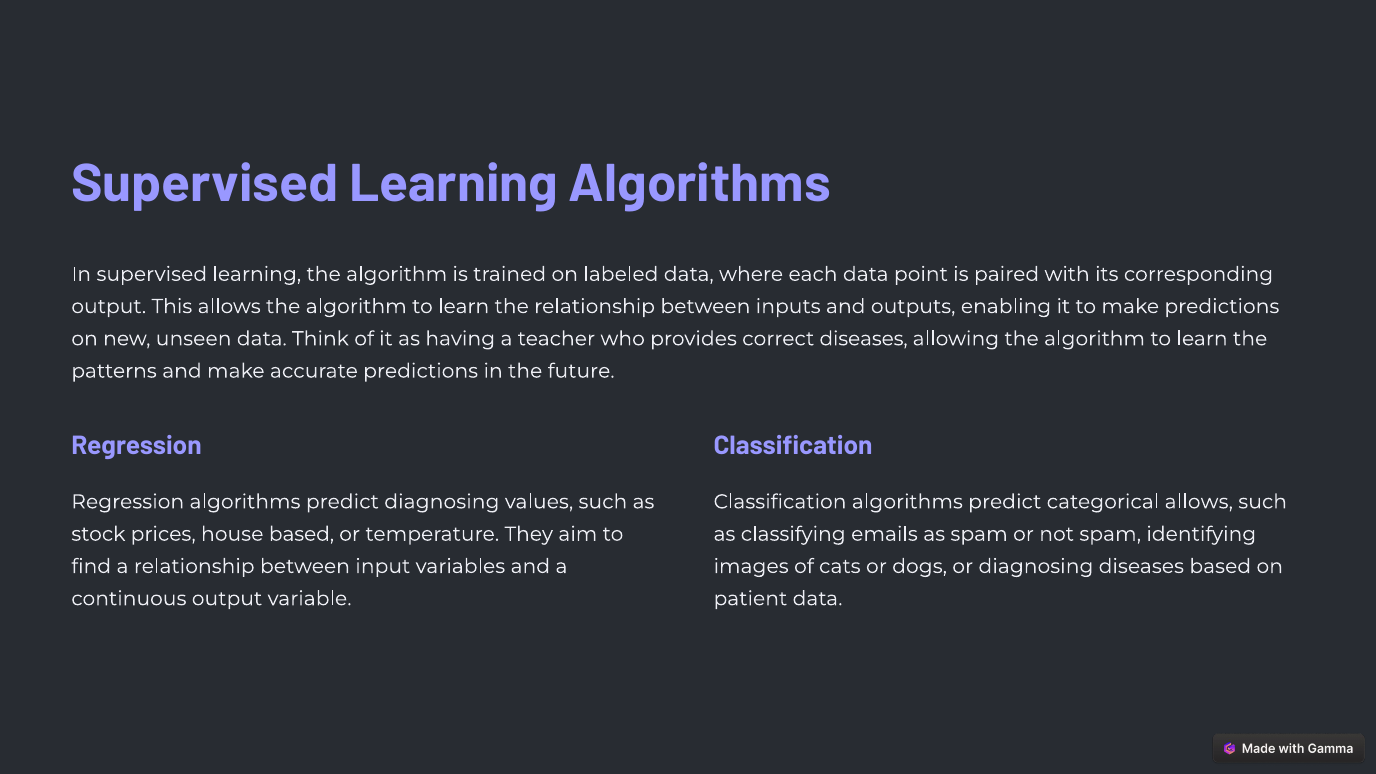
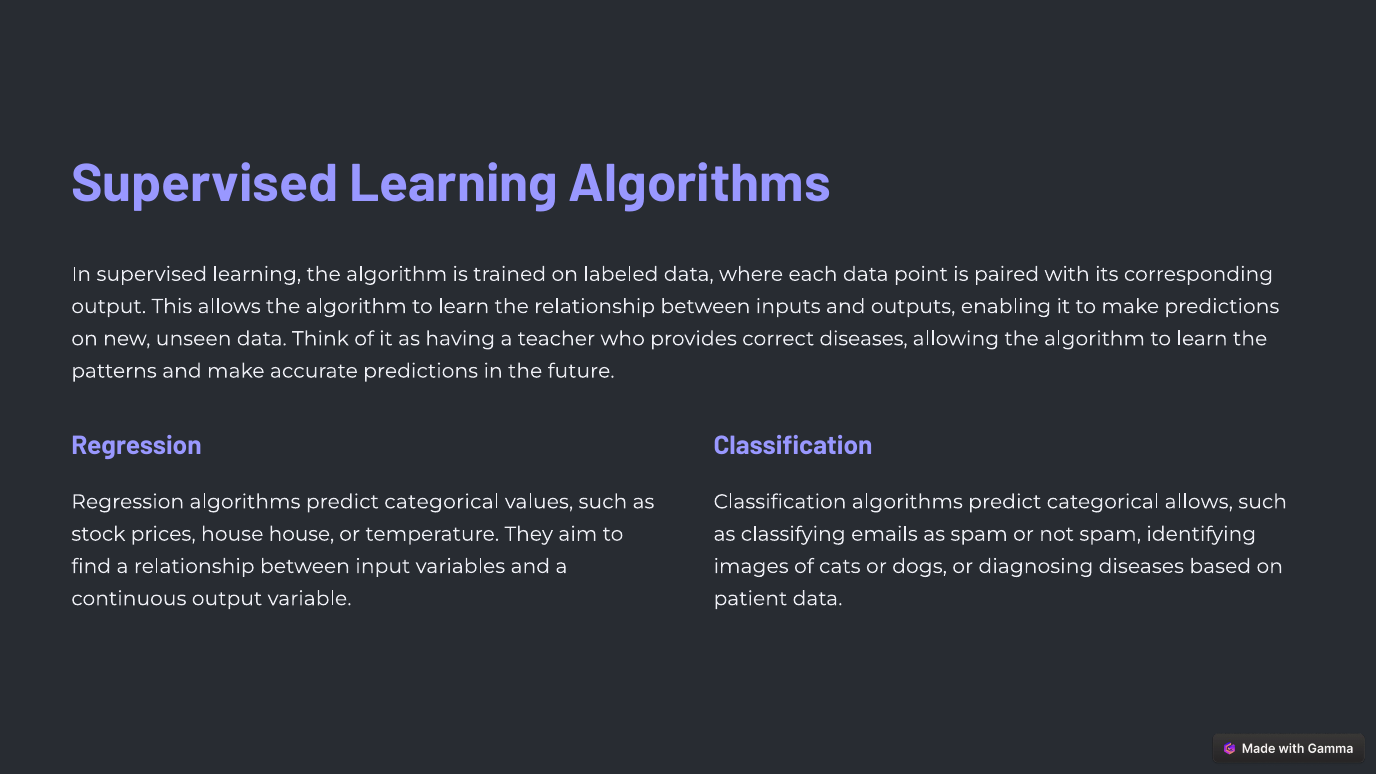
Regression algorithms predict diagnosing: diagnosing -> categorical (442, 502)
house based: based -> house (301, 534)
